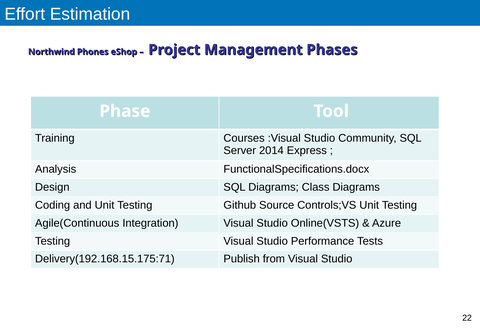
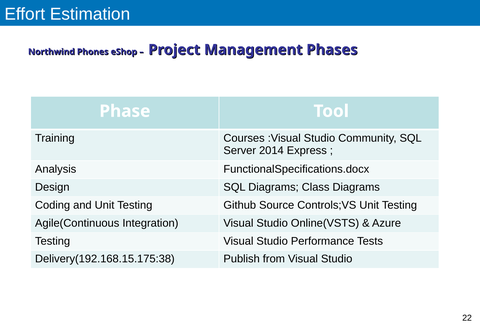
Delivery(192.168.15.175:71: Delivery(192.168.15.175:71 -> Delivery(192.168.15.175:38 (105, 259)
